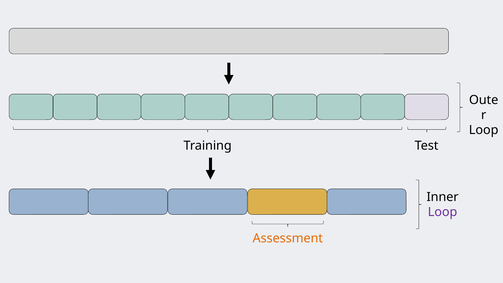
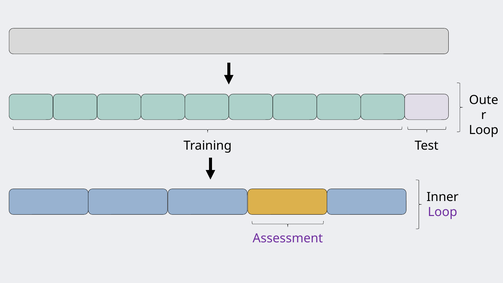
Assessment colour: orange -> purple (288, 238)
